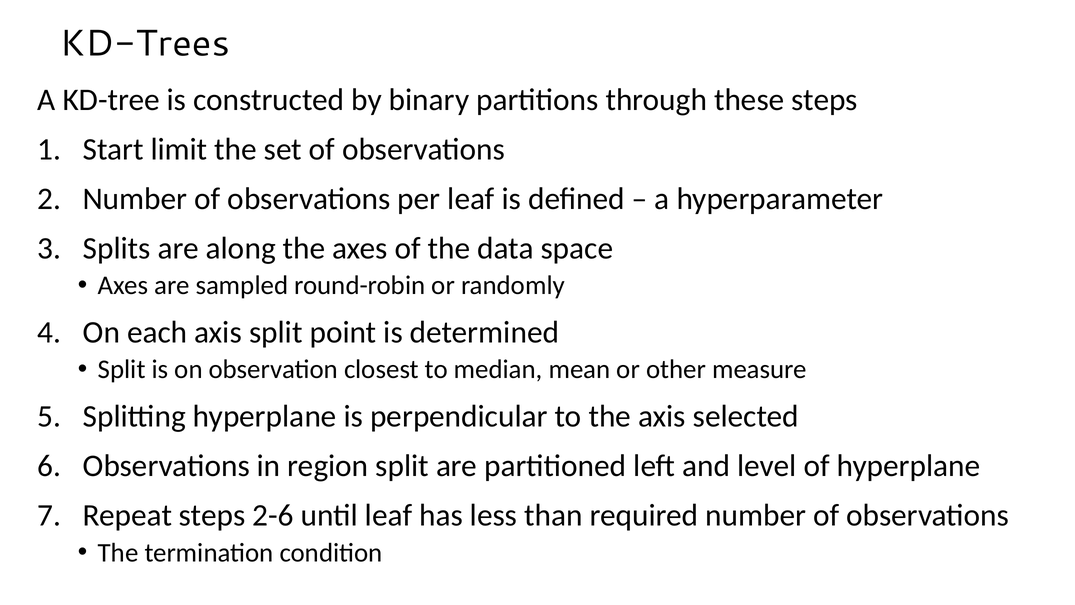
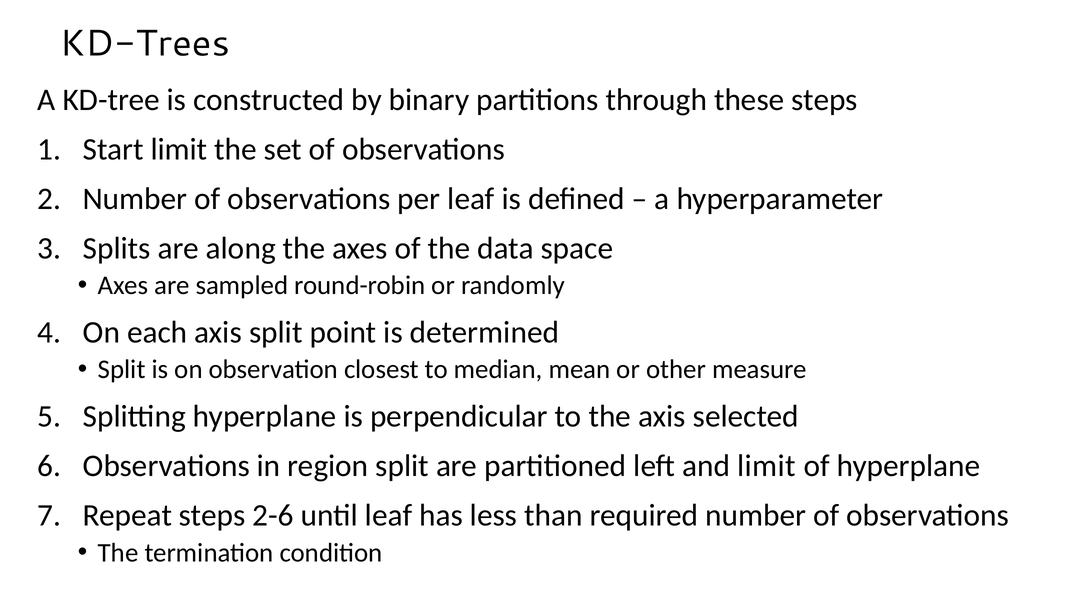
and level: level -> limit (767, 466)
